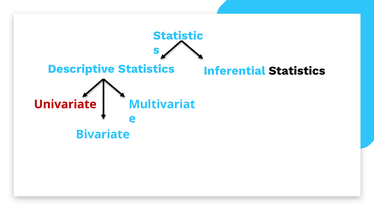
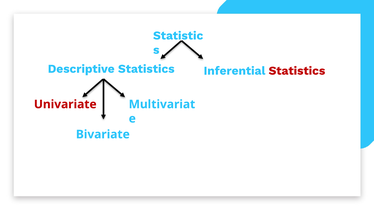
Statistics colour: black -> red (297, 71)
